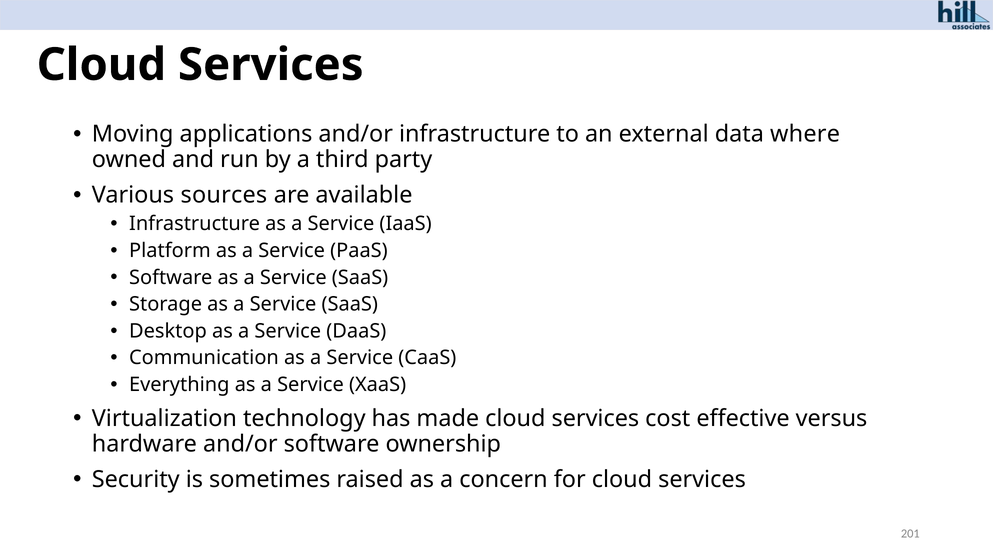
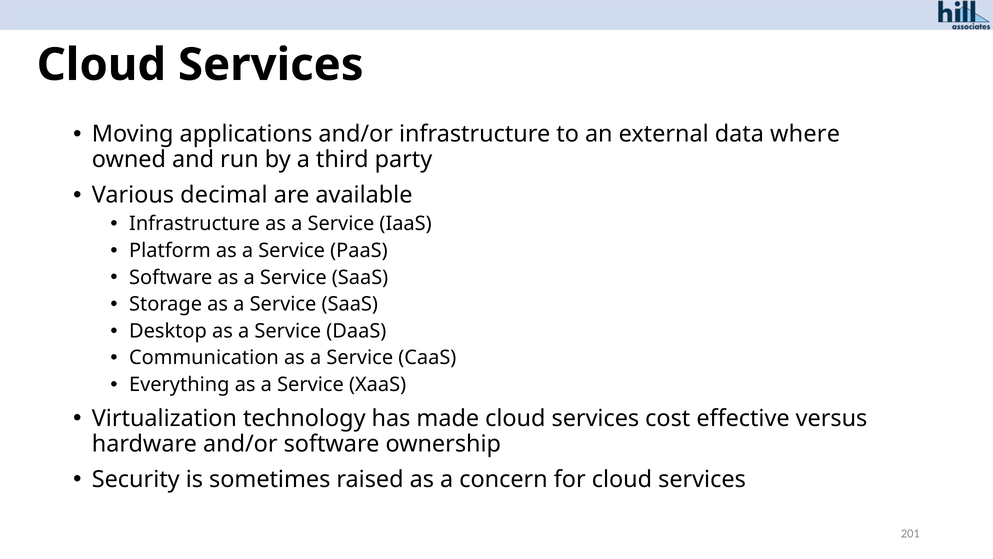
sources: sources -> decimal (224, 195)
